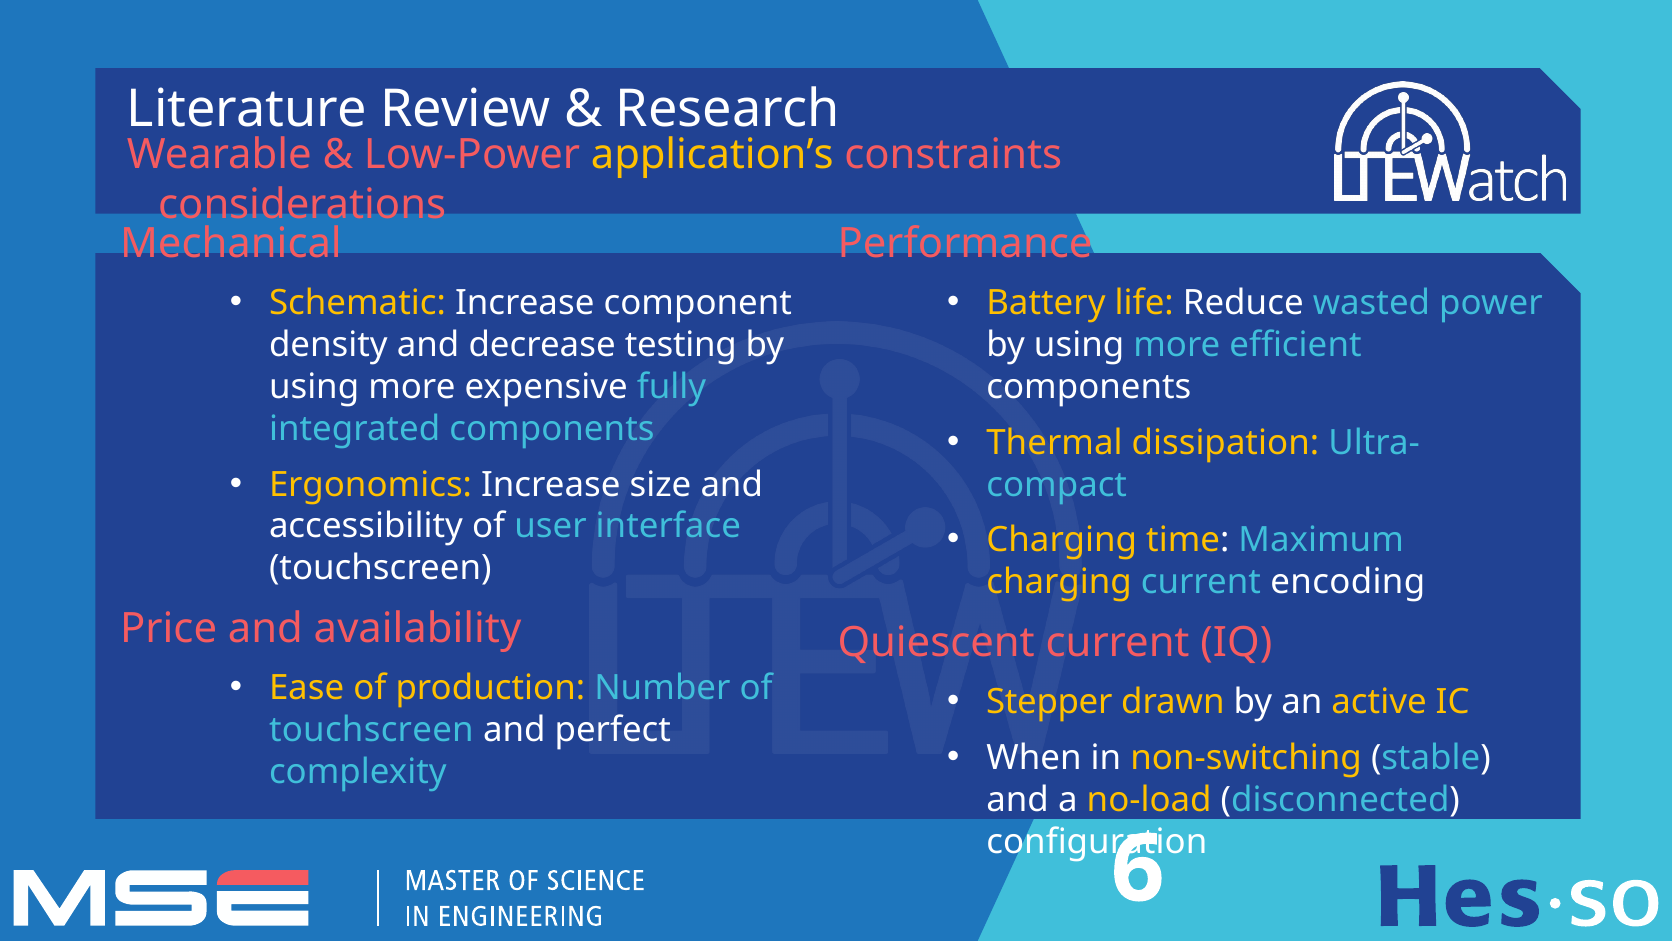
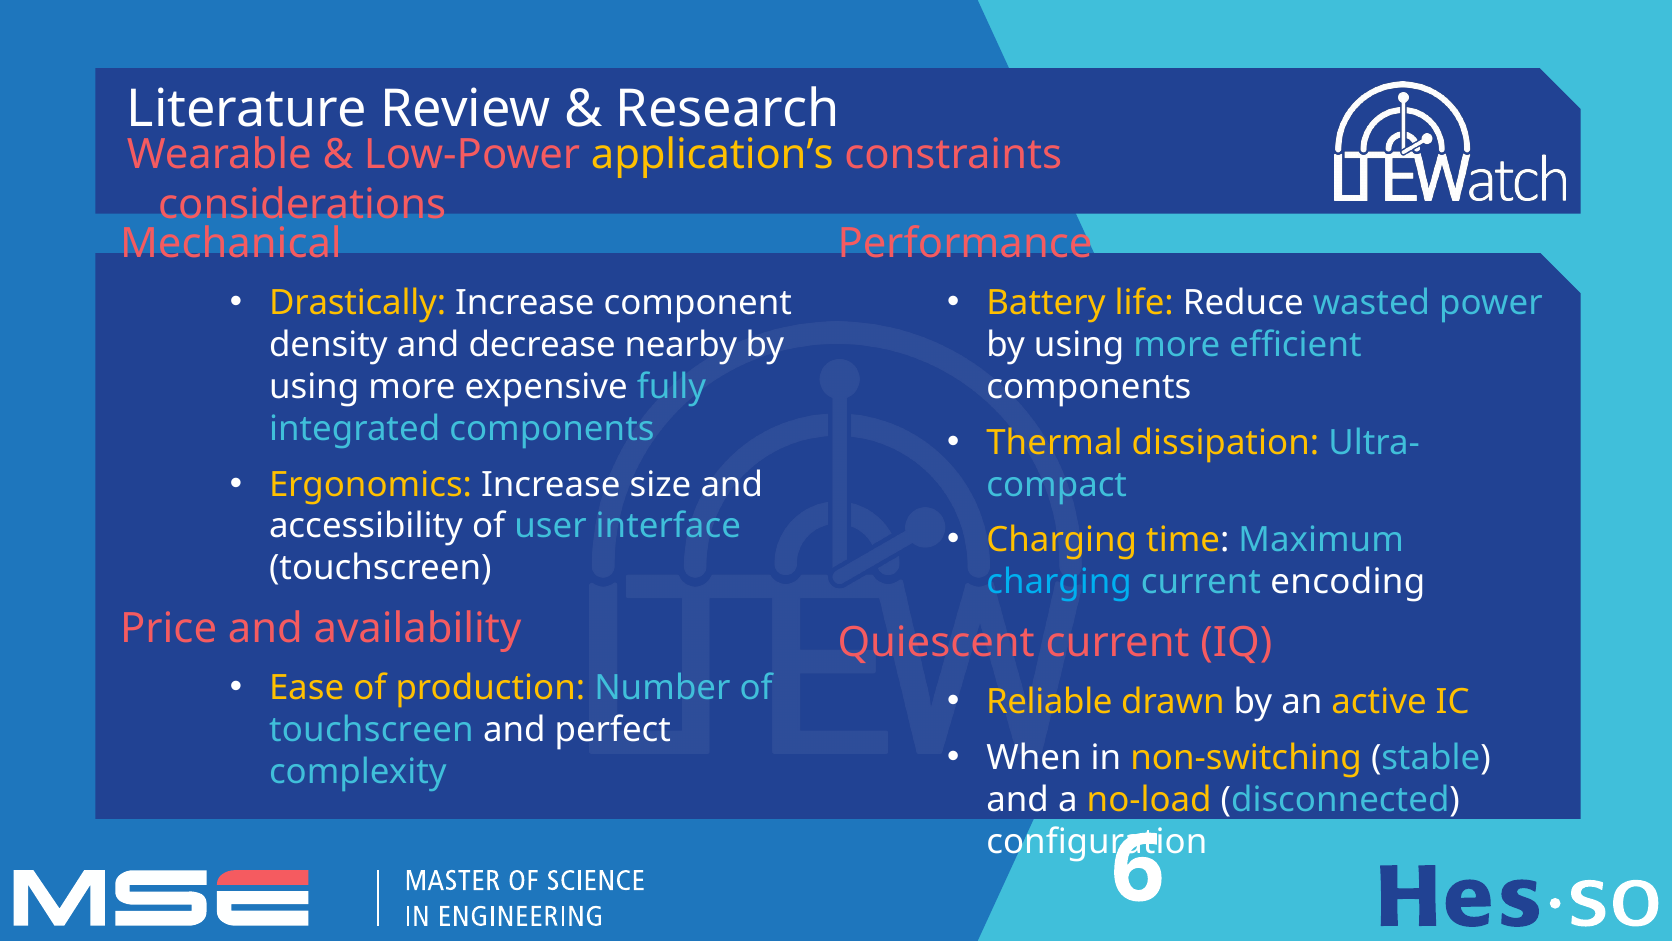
Schematic: Schematic -> Drastically (358, 303)
testing: testing -> nearby (681, 345)
charging colour: yellow -> light blue (1059, 582)
Stepper: Stepper -> Reliable (1049, 702)
